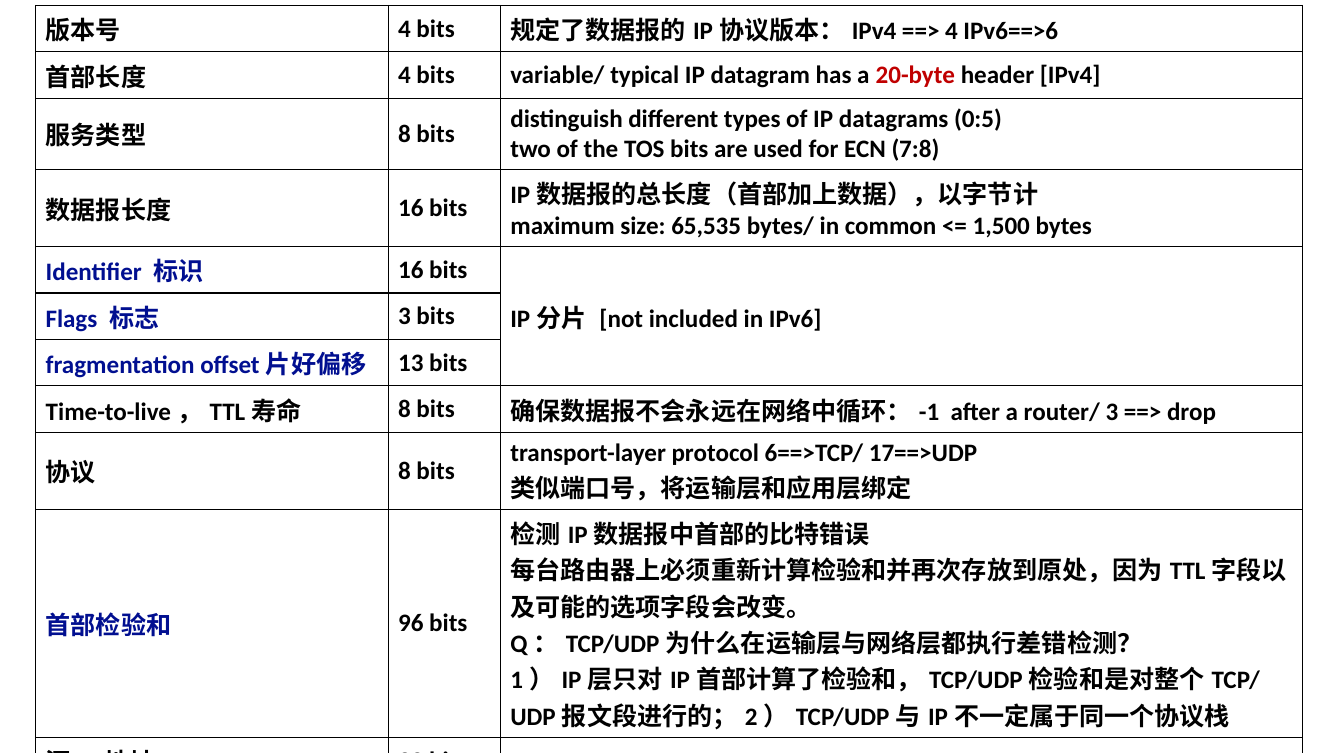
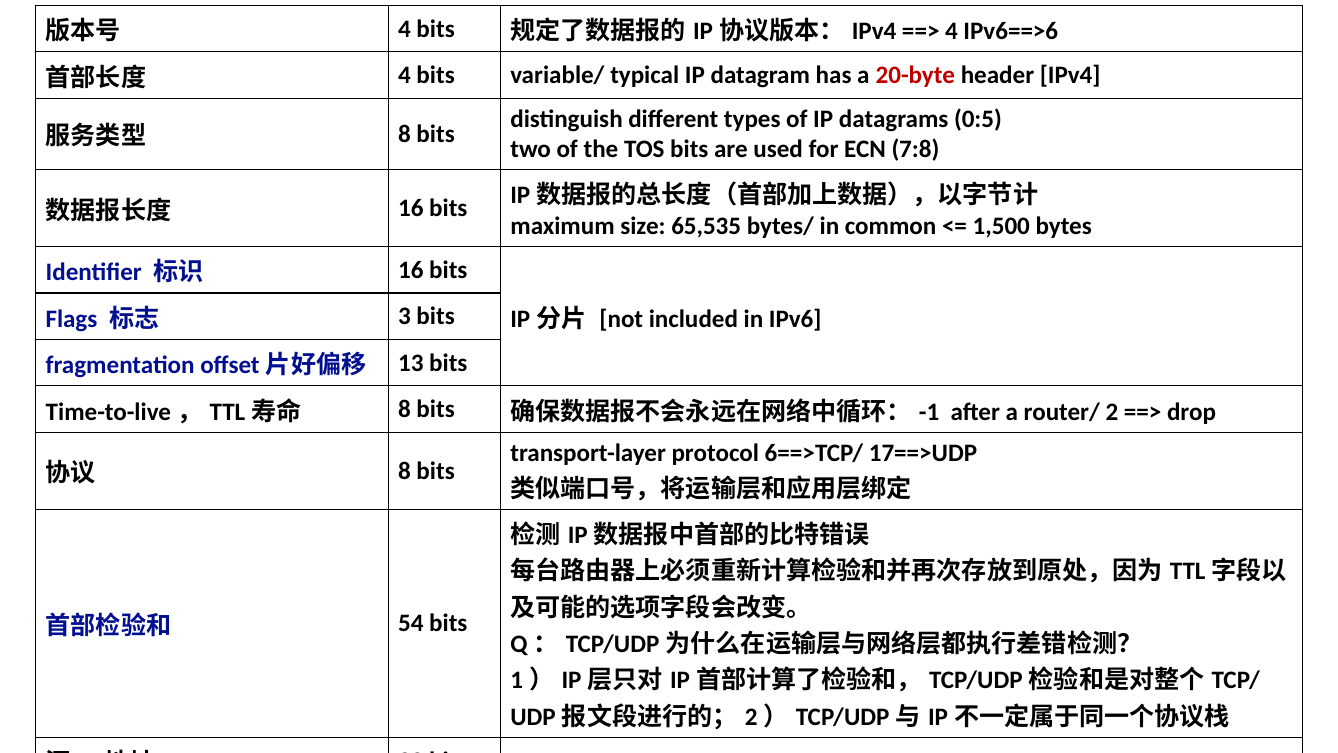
router/ 3: 3 -> 2 (1112, 412)
96: 96 -> 54 (411, 623)
